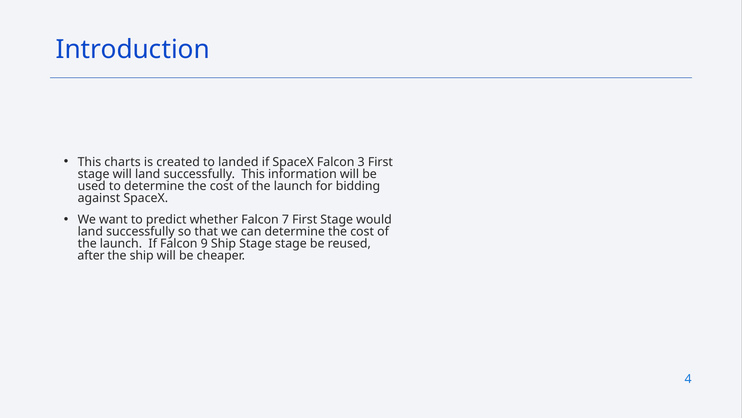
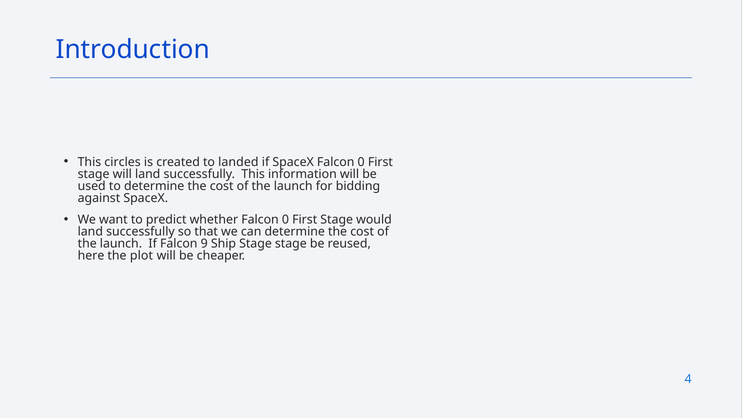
charts: charts -> circles (123, 162)
SpaceX Falcon 3: 3 -> 0 (361, 162)
whether Falcon 7: 7 -> 0 (285, 219)
after: after -> here (91, 255)
the ship: ship -> plot (141, 255)
